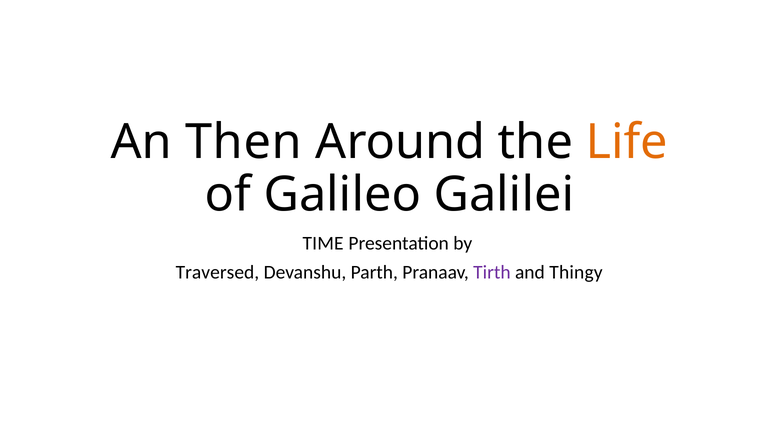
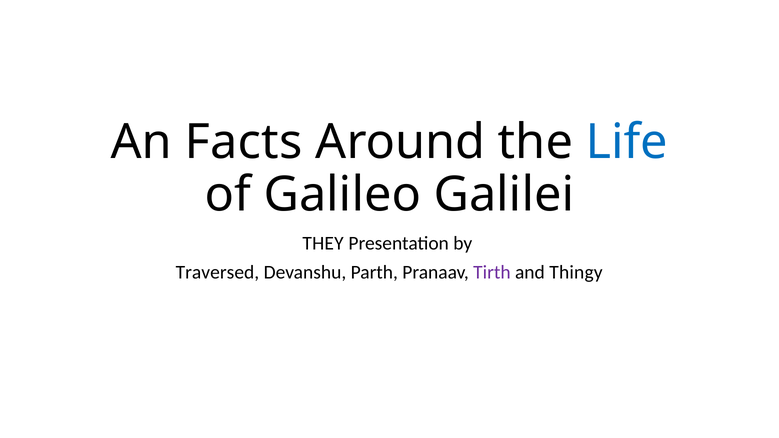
Then: Then -> Facts (244, 142)
Life colour: orange -> blue (627, 142)
TIME: TIME -> THEY (323, 243)
